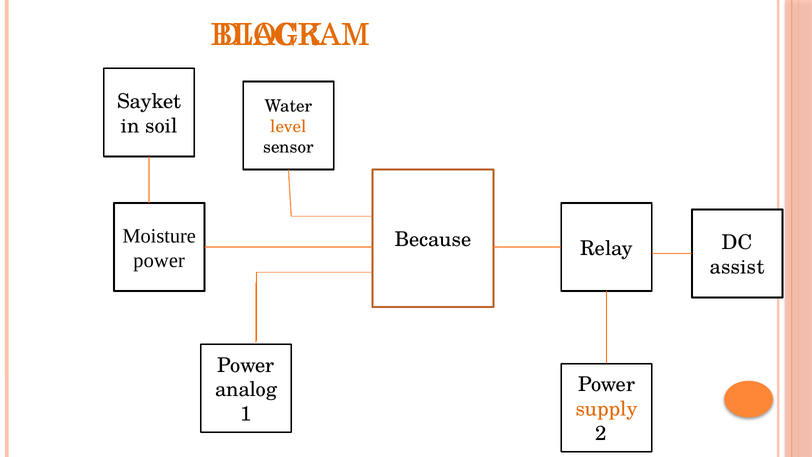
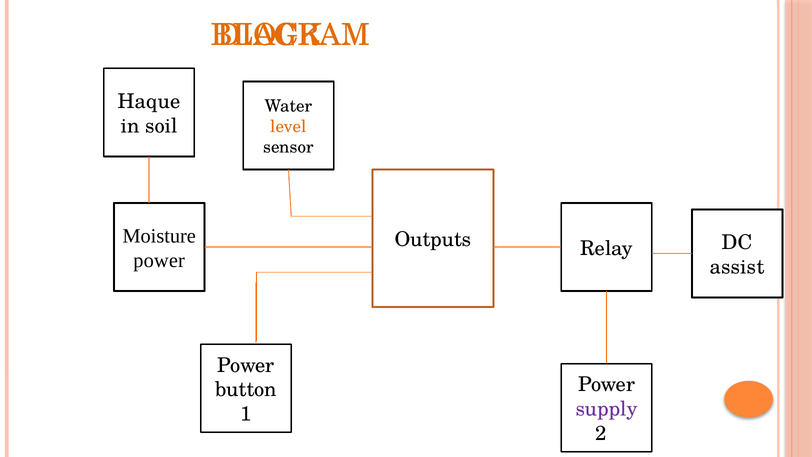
Sayket: Sayket -> Haque (149, 102)
Because: Because -> Outputs (433, 240)
analog: analog -> button (246, 389)
supply colour: orange -> purple (607, 409)
